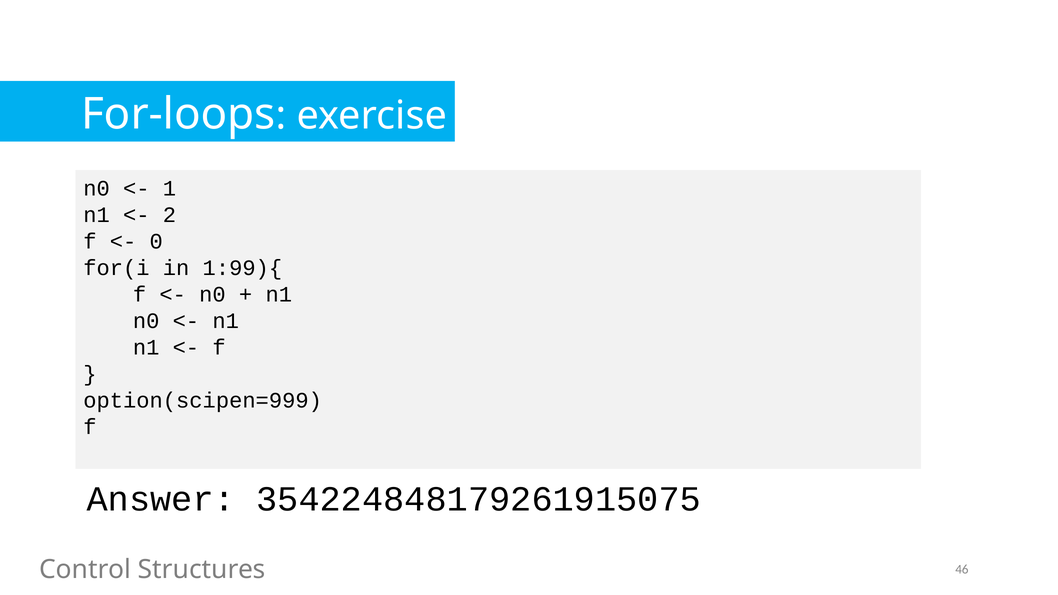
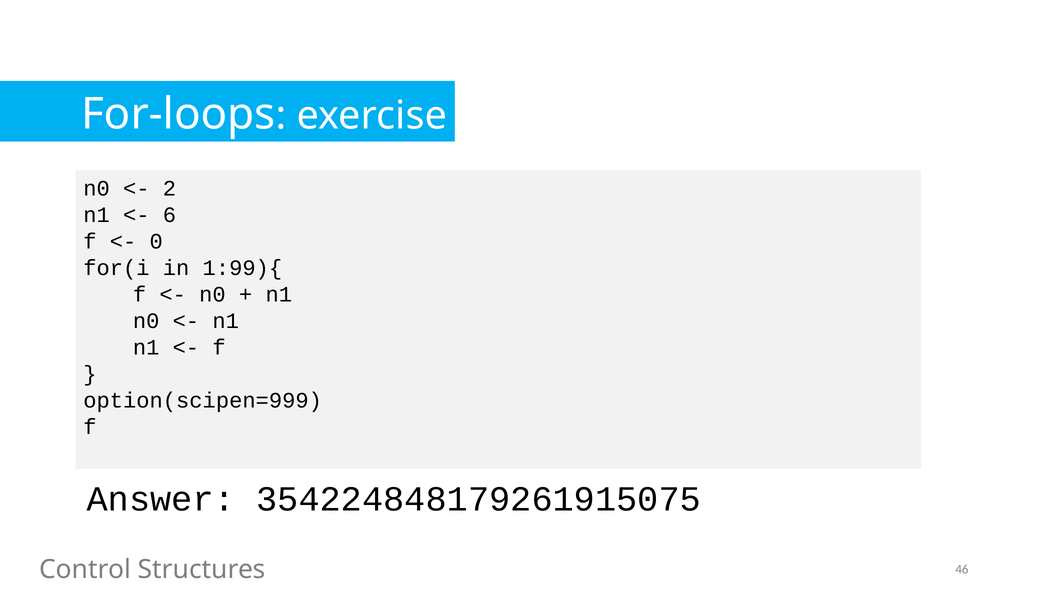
1: 1 -> 2 (169, 189)
2: 2 -> 6 (169, 215)
